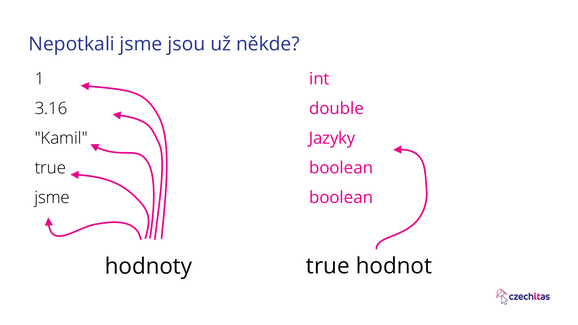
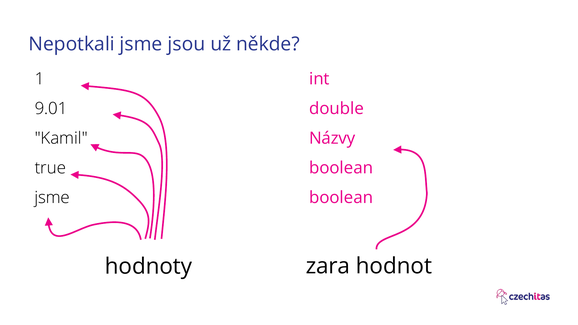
3.16: 3.16 -> 9.01 (51, 109)
Jazyky: Jazyky -> Názvy (332, 138)
true: true -> zara (328, 266)
